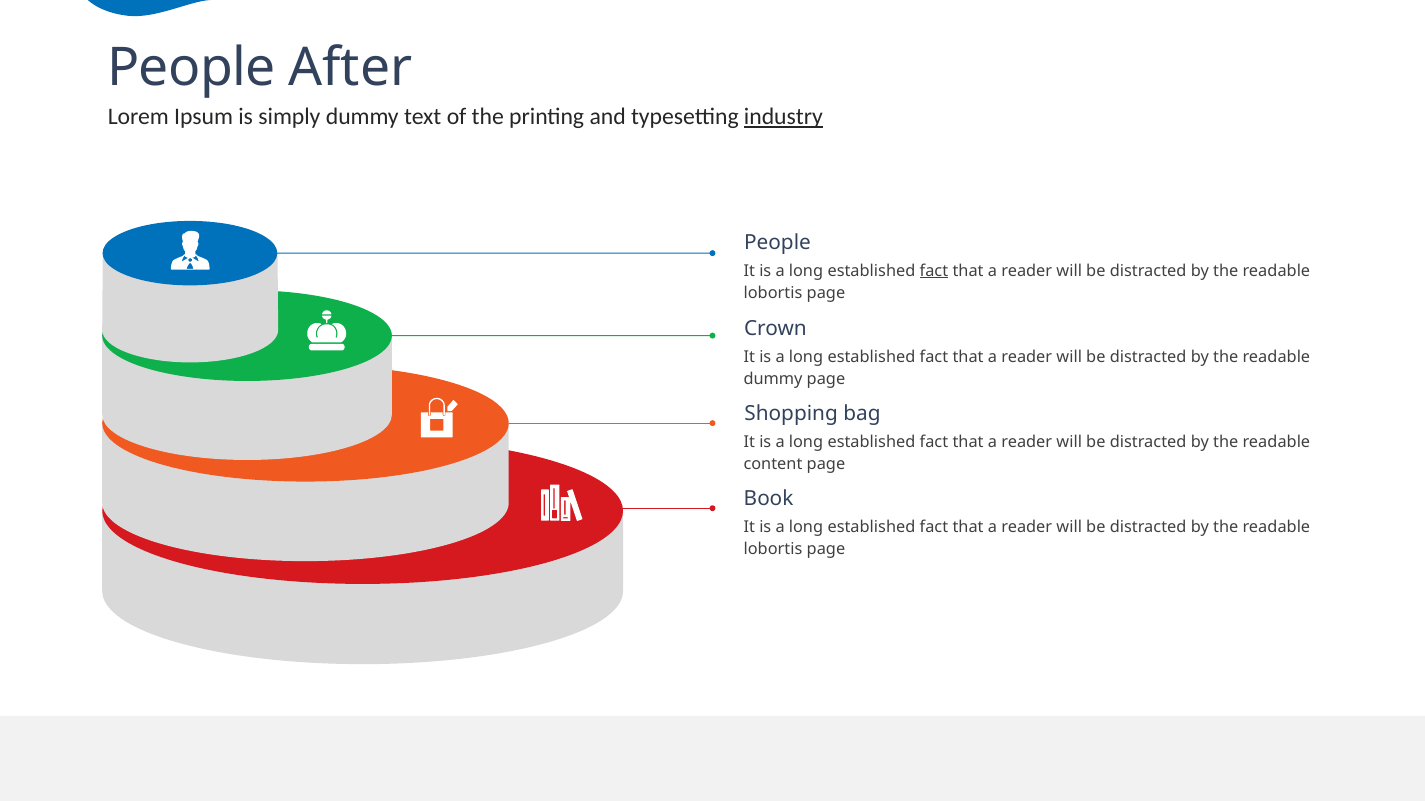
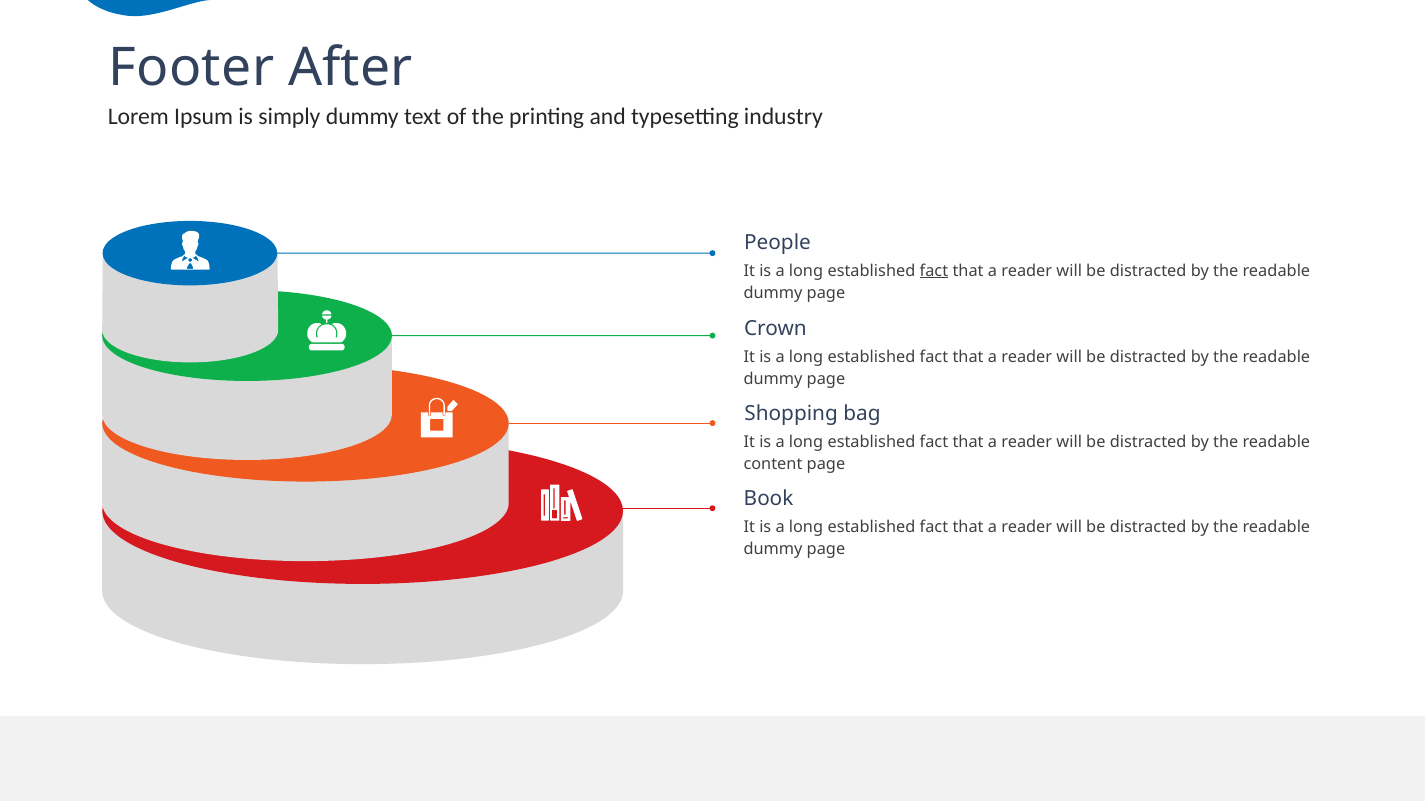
People: People -> Footer (191, 68)
industry underline: present -> none (783, 117)
lobortis: lobortis -> dummy (773, 293)
lobortis: lobortis -> dummy (773, 549)
